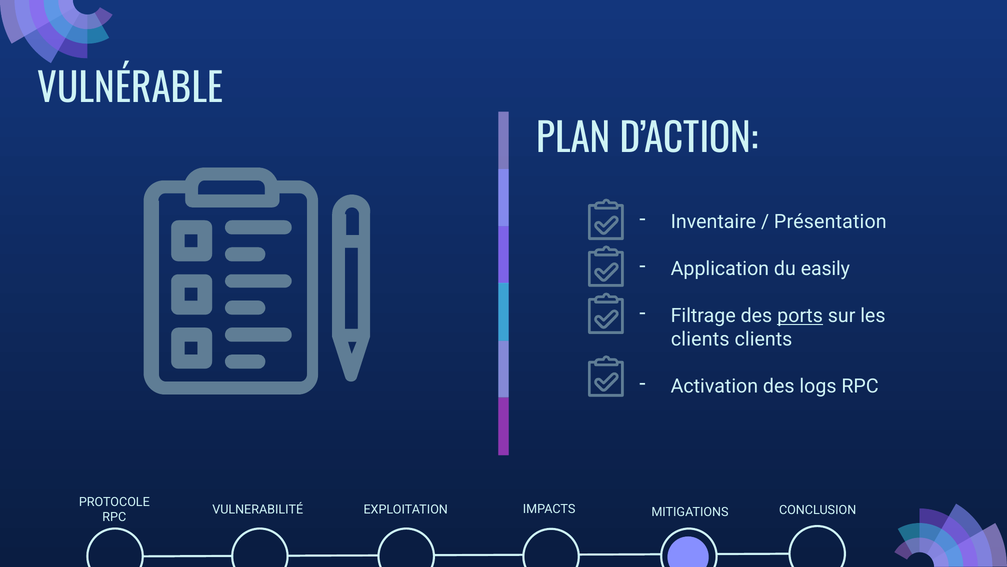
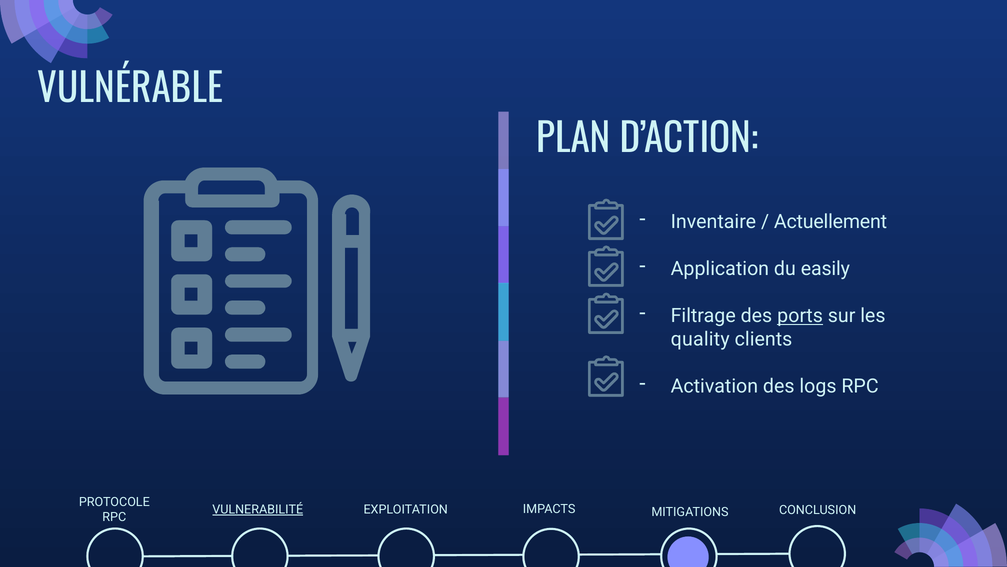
Présentation: Présentation -> Actuellement (831, 222)
clients: clients -> quality (700, 339)
VULNERABILITÉ underline: none -> present (258, 509)
